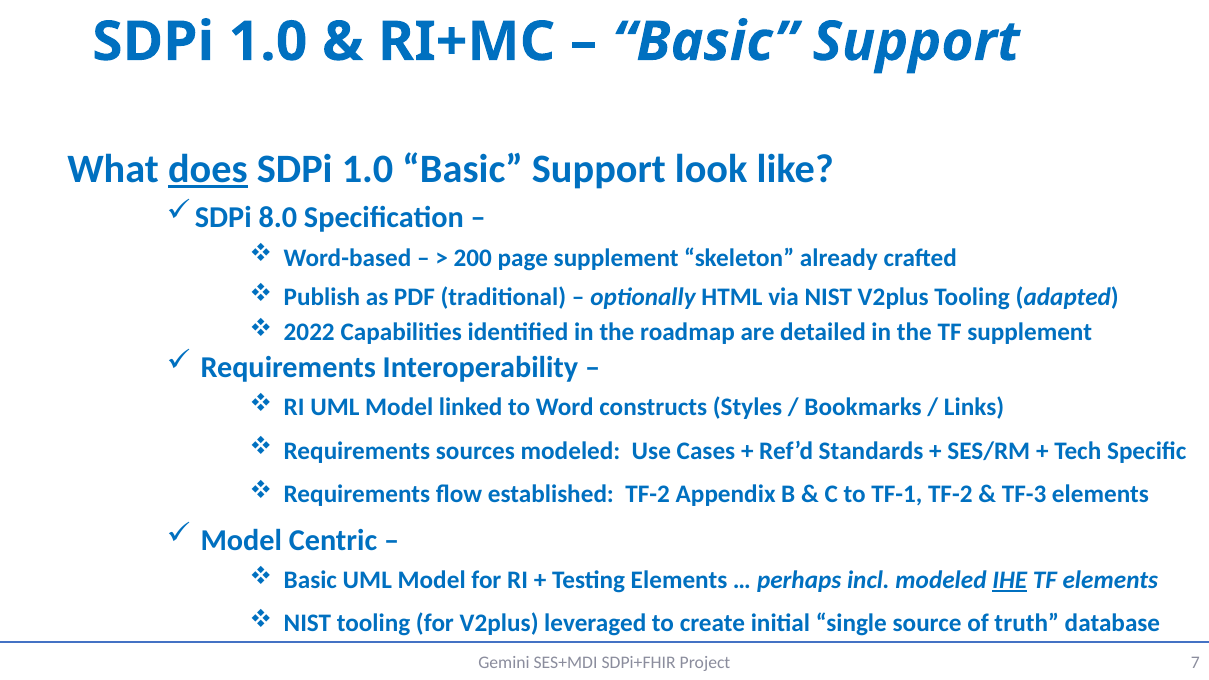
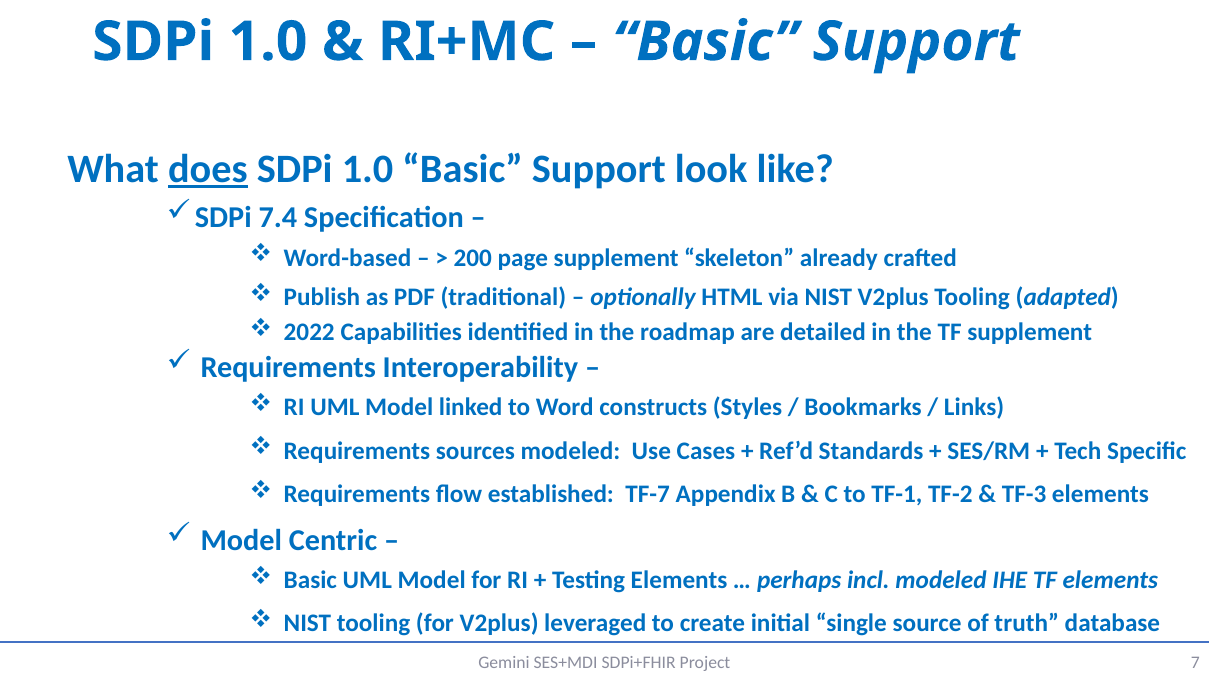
8.0: 8.0 -> 7.4 (278, 218)
established TF-2: TF-2 -> TF-7 (648, 494)
IHE underline: present -> none (1010, 580)
